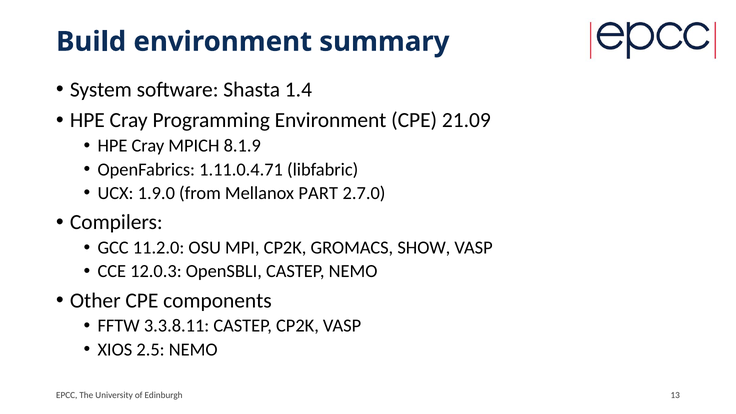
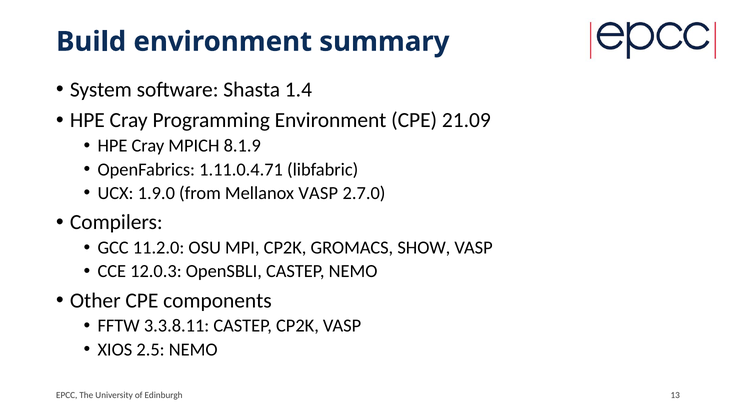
Mellanox PART: PART -> VASP (318, 193)
